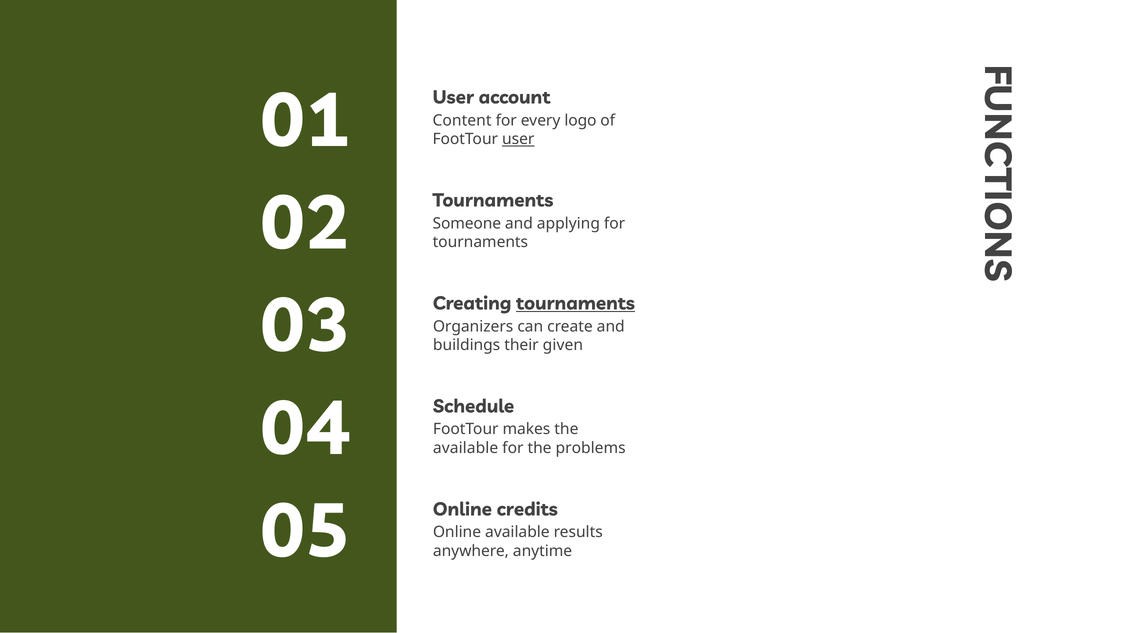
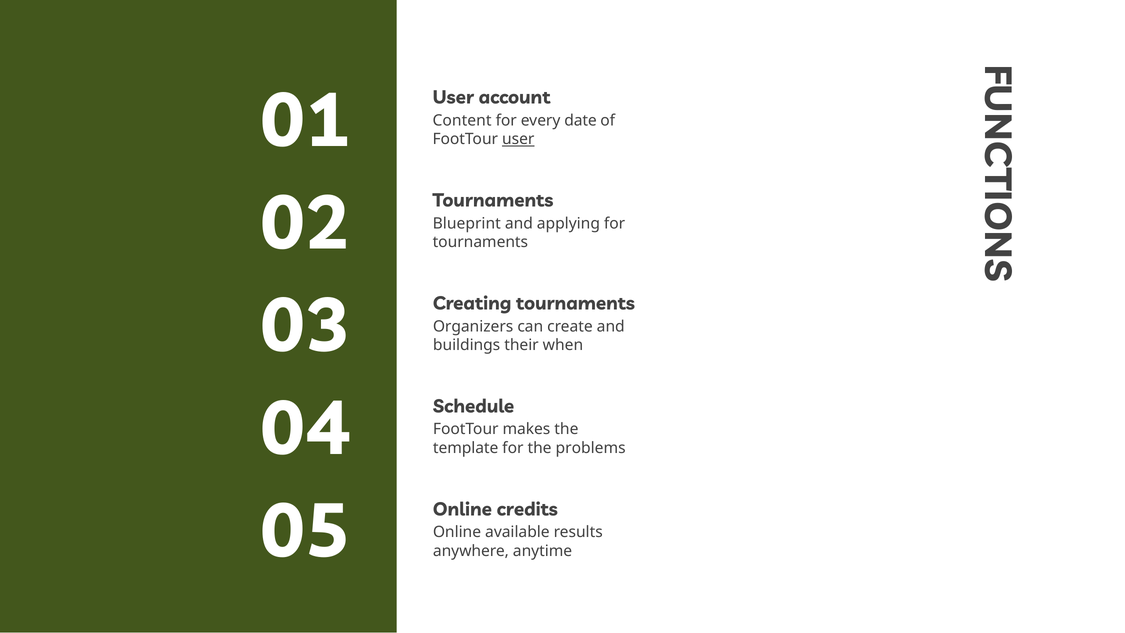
logo: logo -> date (581, 120)
Someone: Someone -> Blueprint (467, 223)
tournaments underline: present -> none (575, 303)
given: given -> when (563, 345)
available: available -> template (466, 448)
